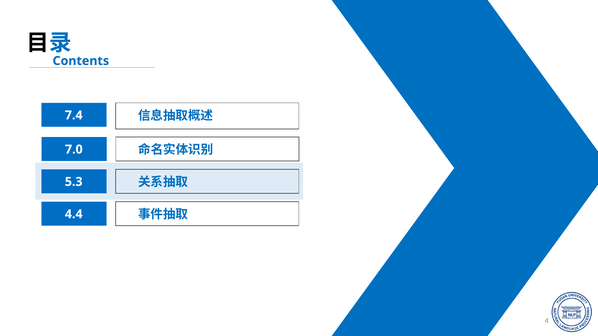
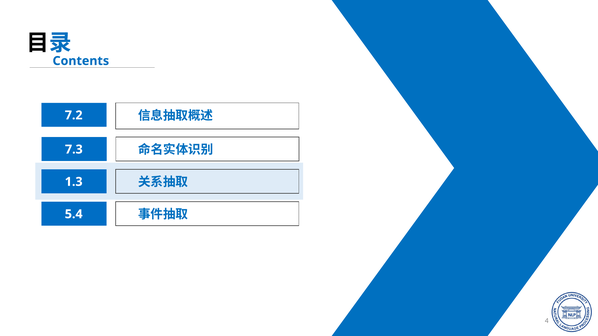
7.4: 7.4 -> 7.2 (74, 115)
7.0: 7.0 -> 7.3 (74, 150)
5.3: 5.3 -> 1.3 (74, 182)
4.4: 4.4 -> 5.4 (74, 214)
